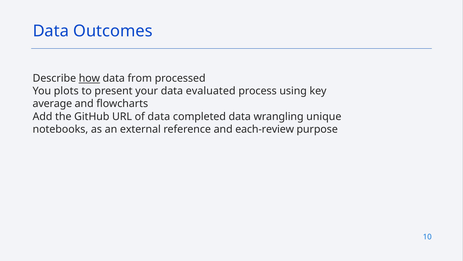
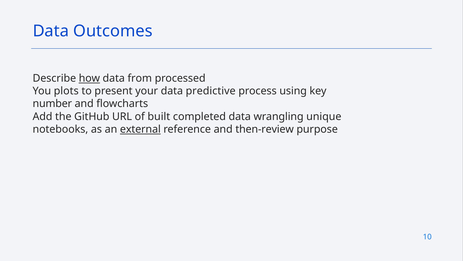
evaluated: evaluated -> predictive (211, 91)
average: average -> number (52, 104)
of data: data -> built (159, 116)
external underline: none -> present (140, 129)
each-review: each-review -> then-review (265, 129)
